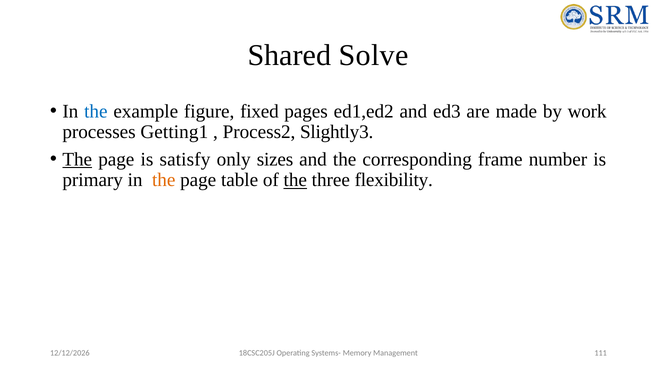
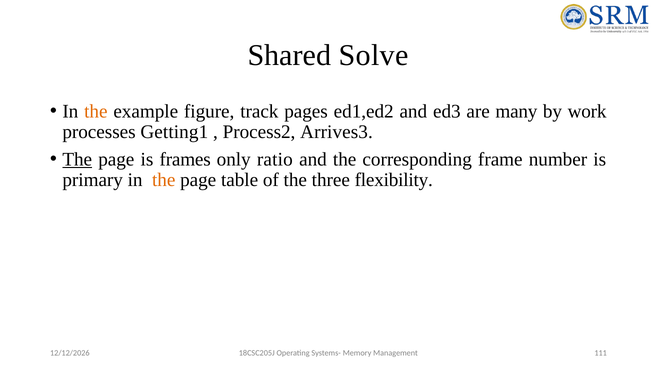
the colour: blue -> orange (96, 111)
fixed: fixed -> track (259, 111)
made: made -> many (516, 111)
Slightly3: Slightly3 -> Arrives3 (337, 132)
satisfy: satisfy -> frames (185, 159)
sizes: sizes -> ratio (275, 159)
the underline: present -> none (295, 180)
